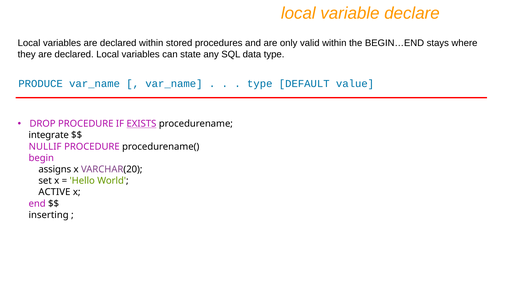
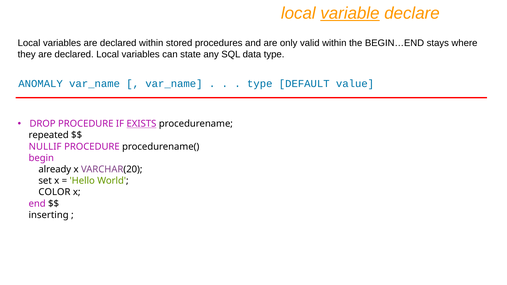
variable underline: none -> present (350, 13)
PRODUCE: PRODUCE -> ANOMALY (41, 84)
integrate: integrate -> repeated (49, 135)
assigns: assigns -> already (55, 170)
ACTIVE: ACTIVE -> COLOR (54, 192)
